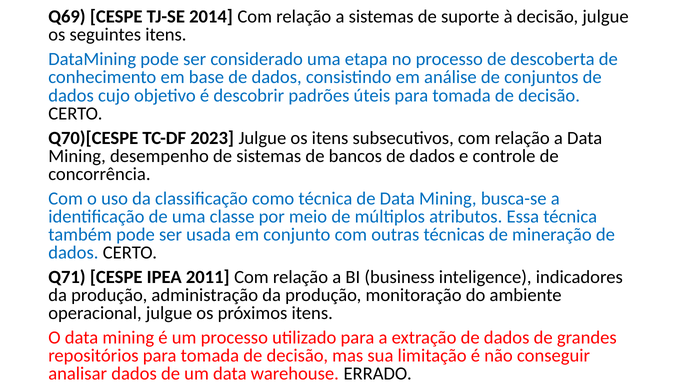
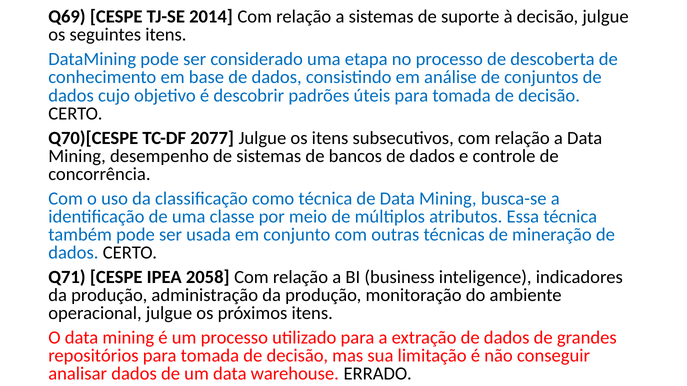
2023: 2023 -> 2077 (212, 138)
2011: 2011 -> 2058 (208, 277)
